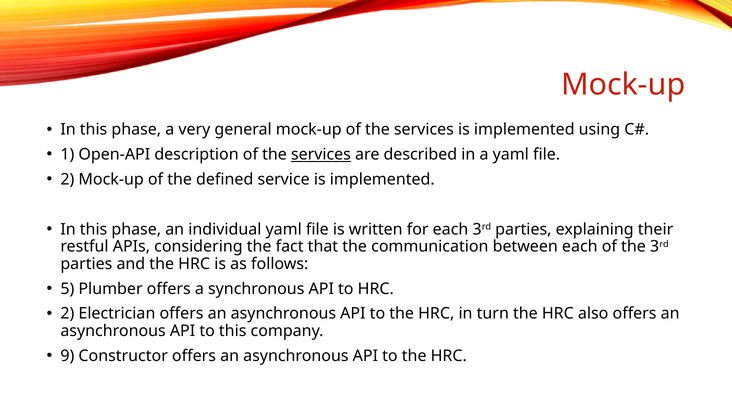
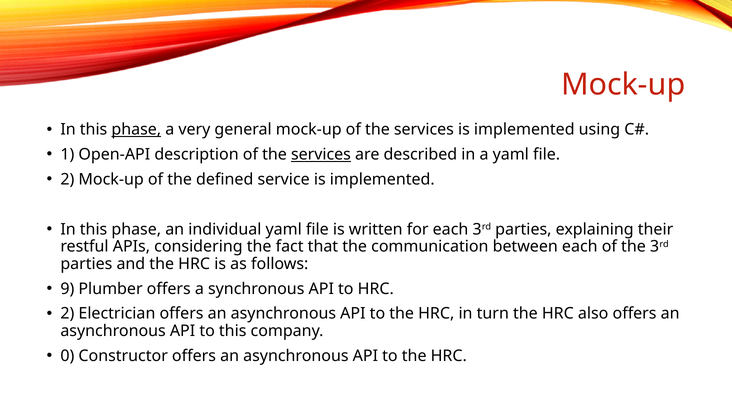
phase underline: none -> present (136, 129)
5: 5 -> 9 (67, 289)
9: 9 -> 0 (67, 356)
